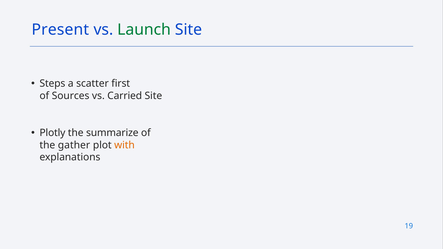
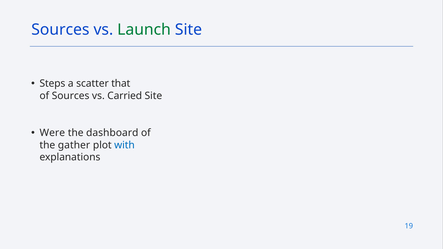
Present: Present -> Sources (60, 30)
first: first -> that (121, 84)
Plotly: Plotly -> Were (52, 133)
summarize: summarize -> dashboard (112, 133)
with colour: orange -> blue (124, 145)
